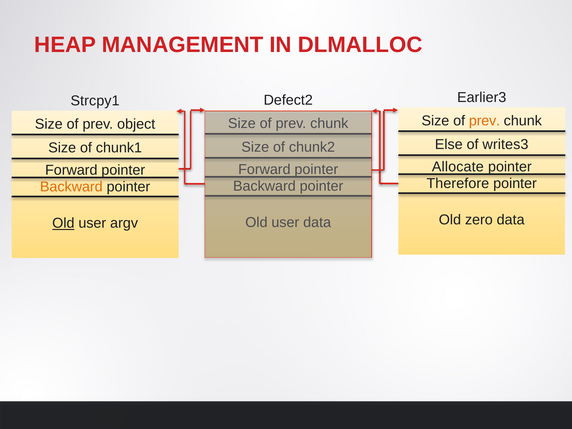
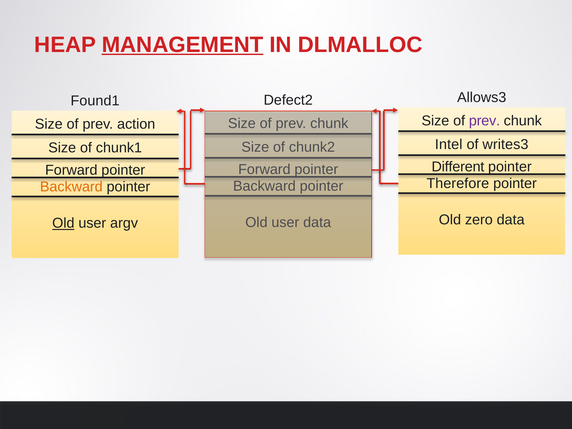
MANAGEMENT underline: none -> present (183, 45)
Earlier3: Earlier3 -> Allows3 (482, 98)
Strcpy1: Strcpy1 -> Found1 (95, 101)
prev colour: orange -> purple (484, 121)
object: object -> action (136, 124)
Else: Else -> Intel (449, 144)
Allocate: Allocate -> Different (458, 167)
